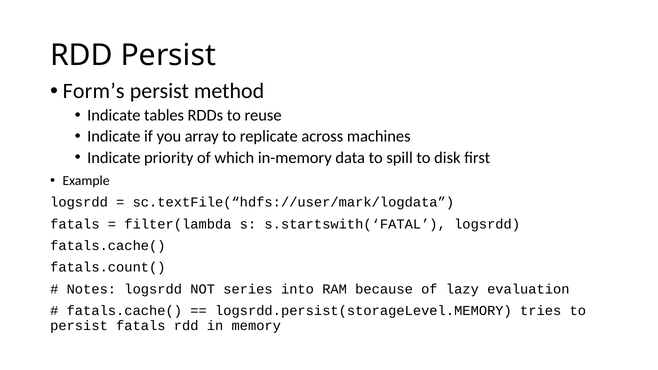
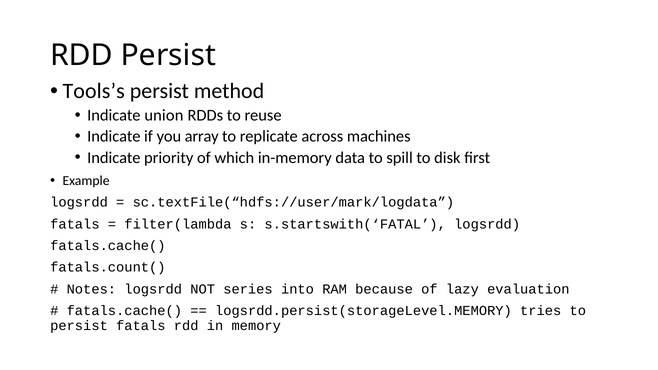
Form’s: Form’s -> Tools’s (94, 91)
tables: tables -> union (164, 115)
